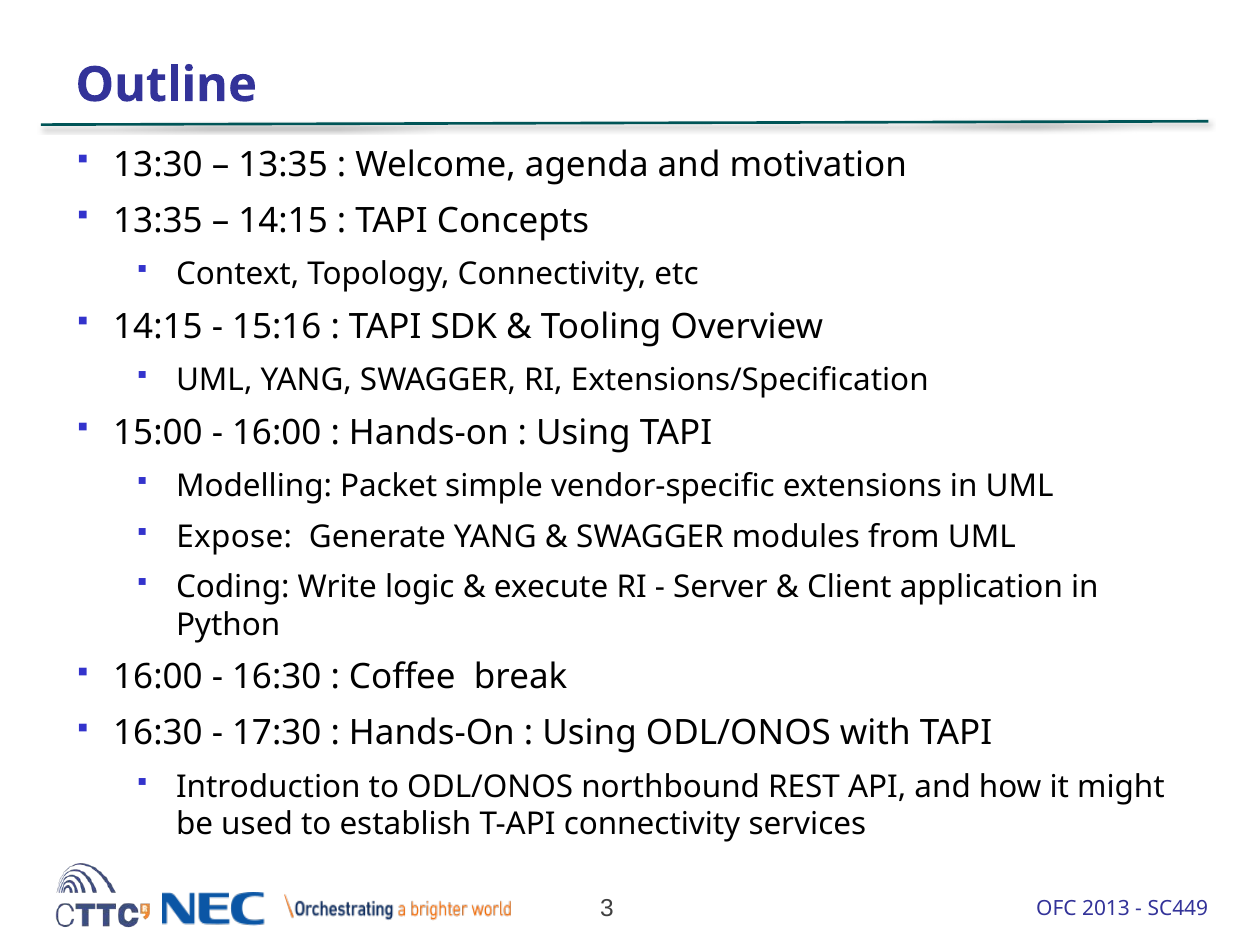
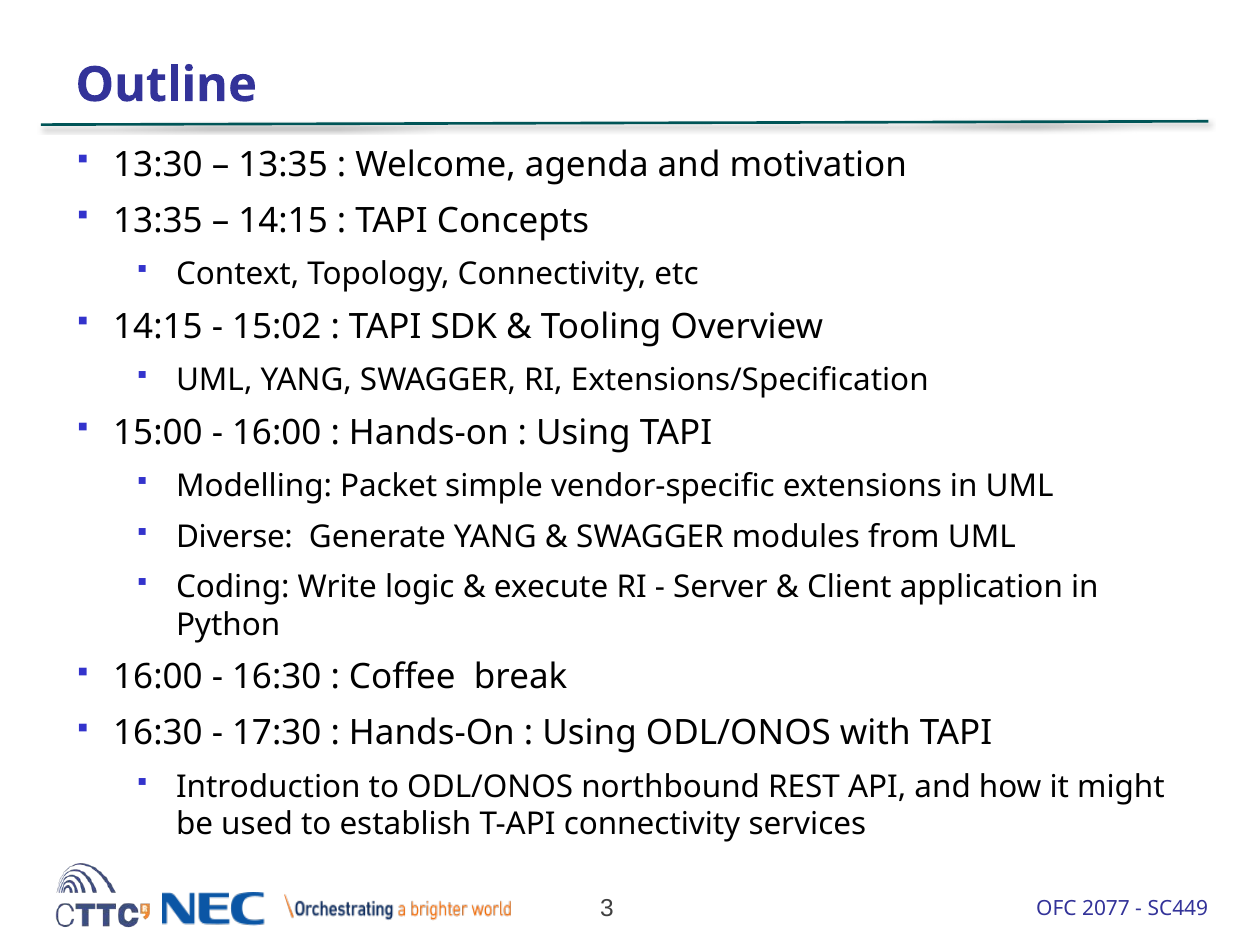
15:16: 15:16 -> 15:02 (277, 327)
Expose: Expose -> Diverse (235, 537)
2013: 2013 -> 2077 (1106, 909)
